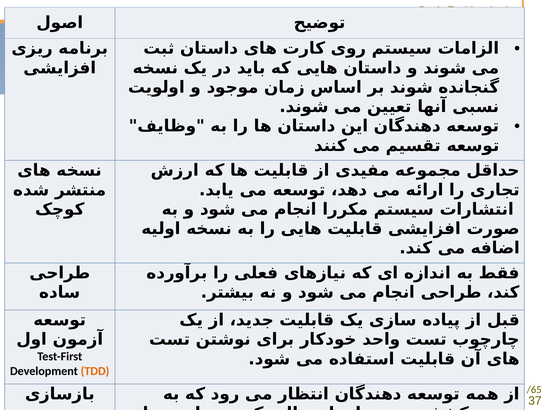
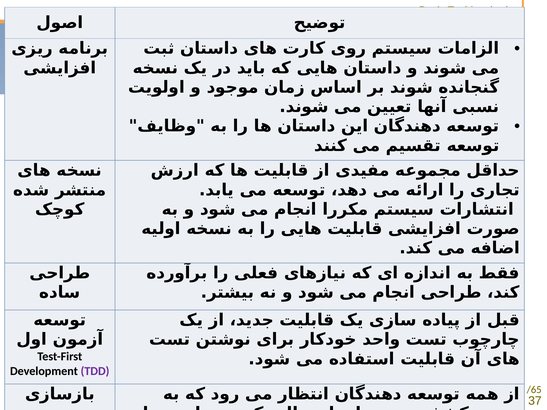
TDD colour: orange -> purple (95, 372)
